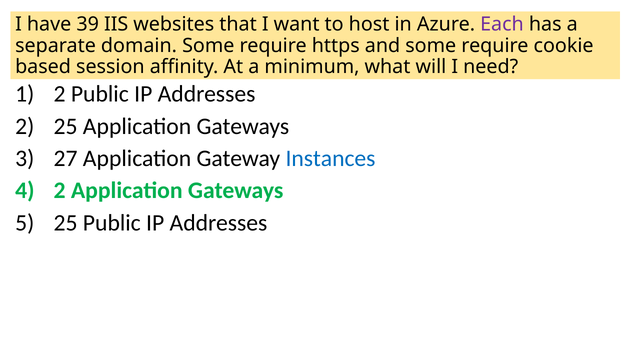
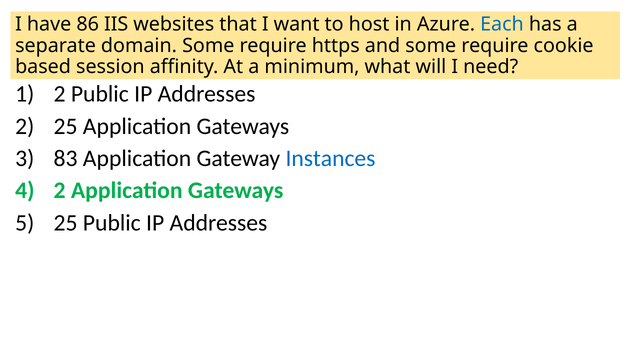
39: 39 -> 86 (88, 24)
Each colour: purple -> blue (502, 24)
27: 27 -> 83 (66, 158)
